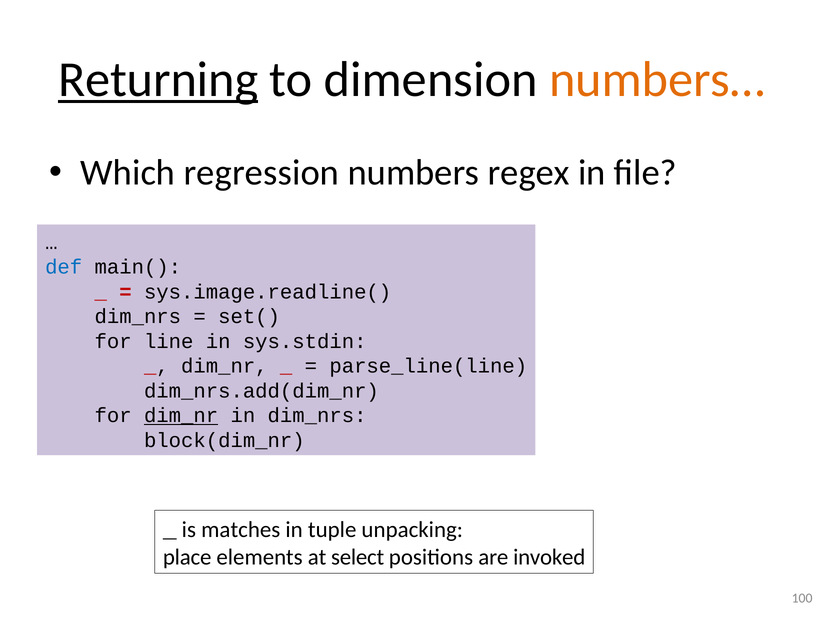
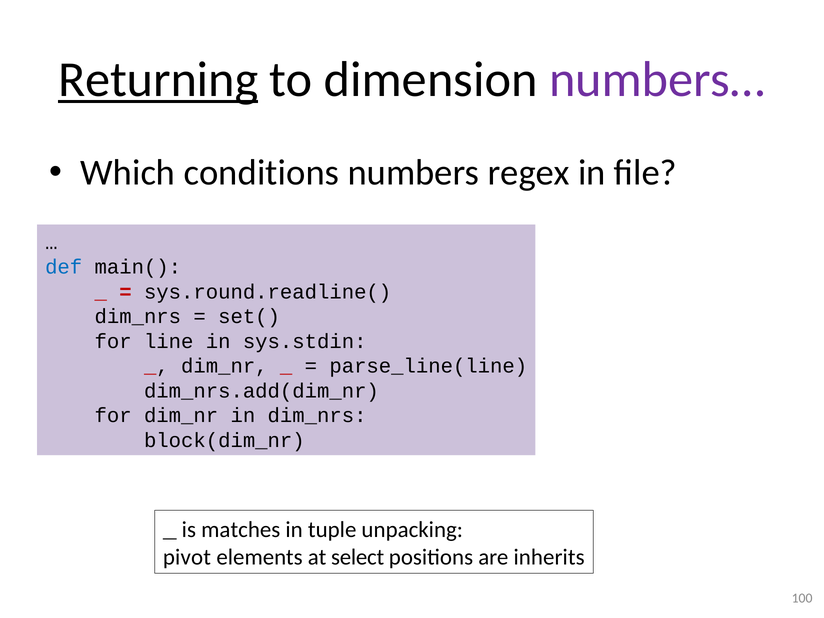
numbers… colour: orange -> purple (657, 80)
regression: regression -> conditions (261, 173)
sys.image.readline(: sys.image.readline( -> sys.round.readline( (268, 292)
dim_nr underline: present -> none (181, 416)
place: place -> pivot (187, 557)
invoked: invoked -> inherits (549, 557)
